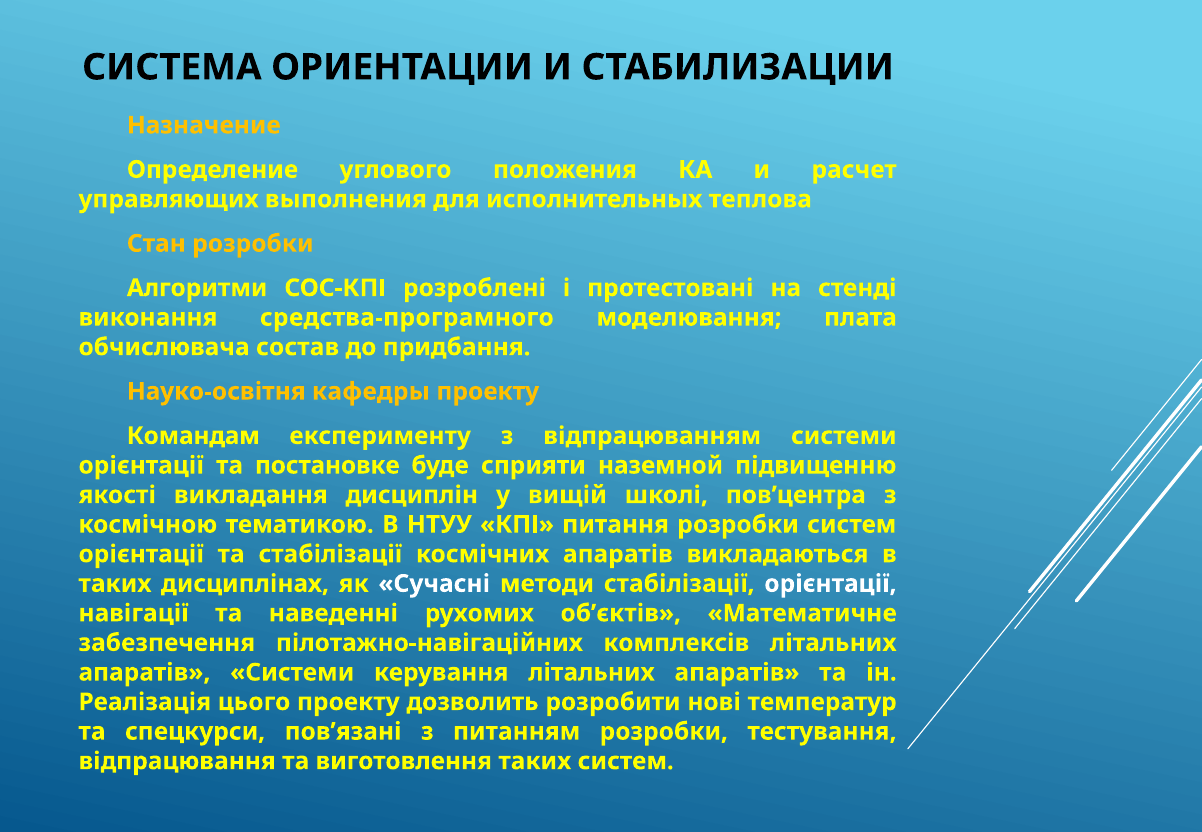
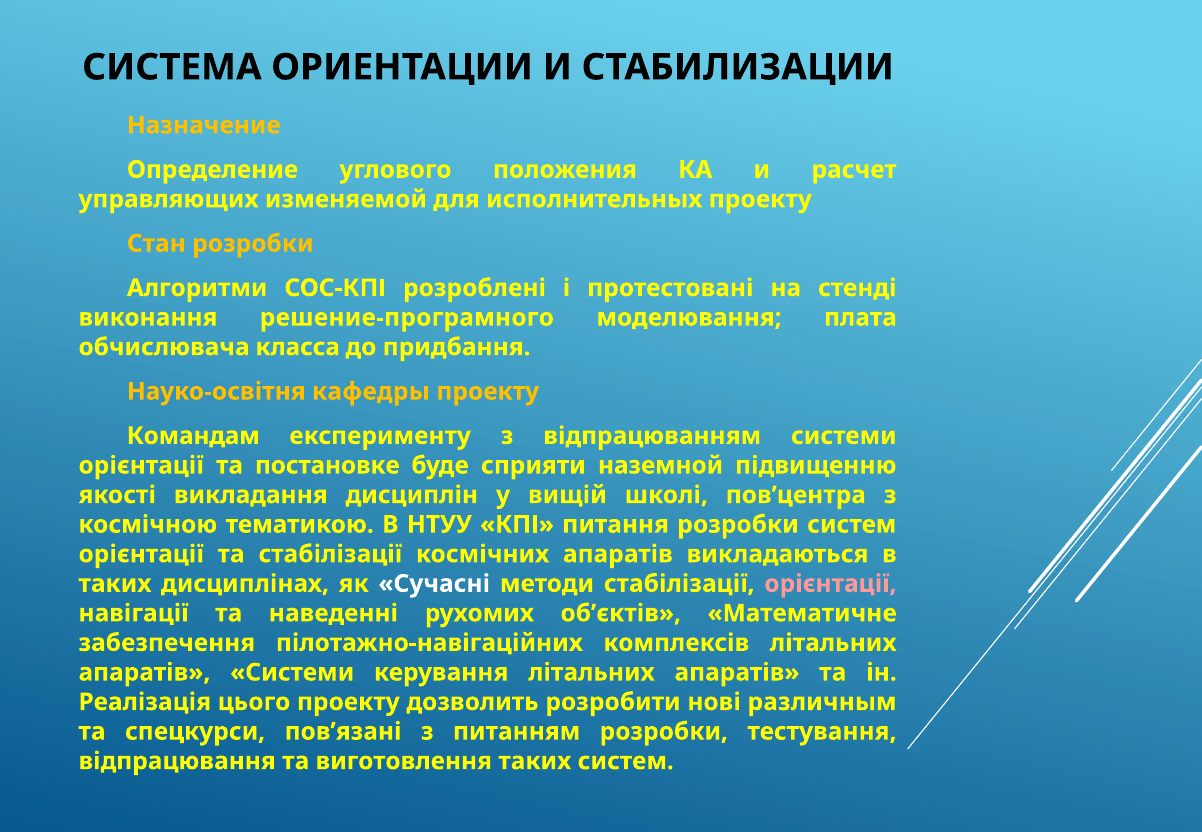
выполнения: выполнения -> изменяемой (346, 199)
исполнительных теплова: теплова -> проекту (760, 199)
средства-програмного: средства-програмного -> решение-програмного (407, 318)
состав: состав -> класса (298, 347)
орієнтації colour: white -> pink (830, 584)
температур: температур -> различным (822, 702)
